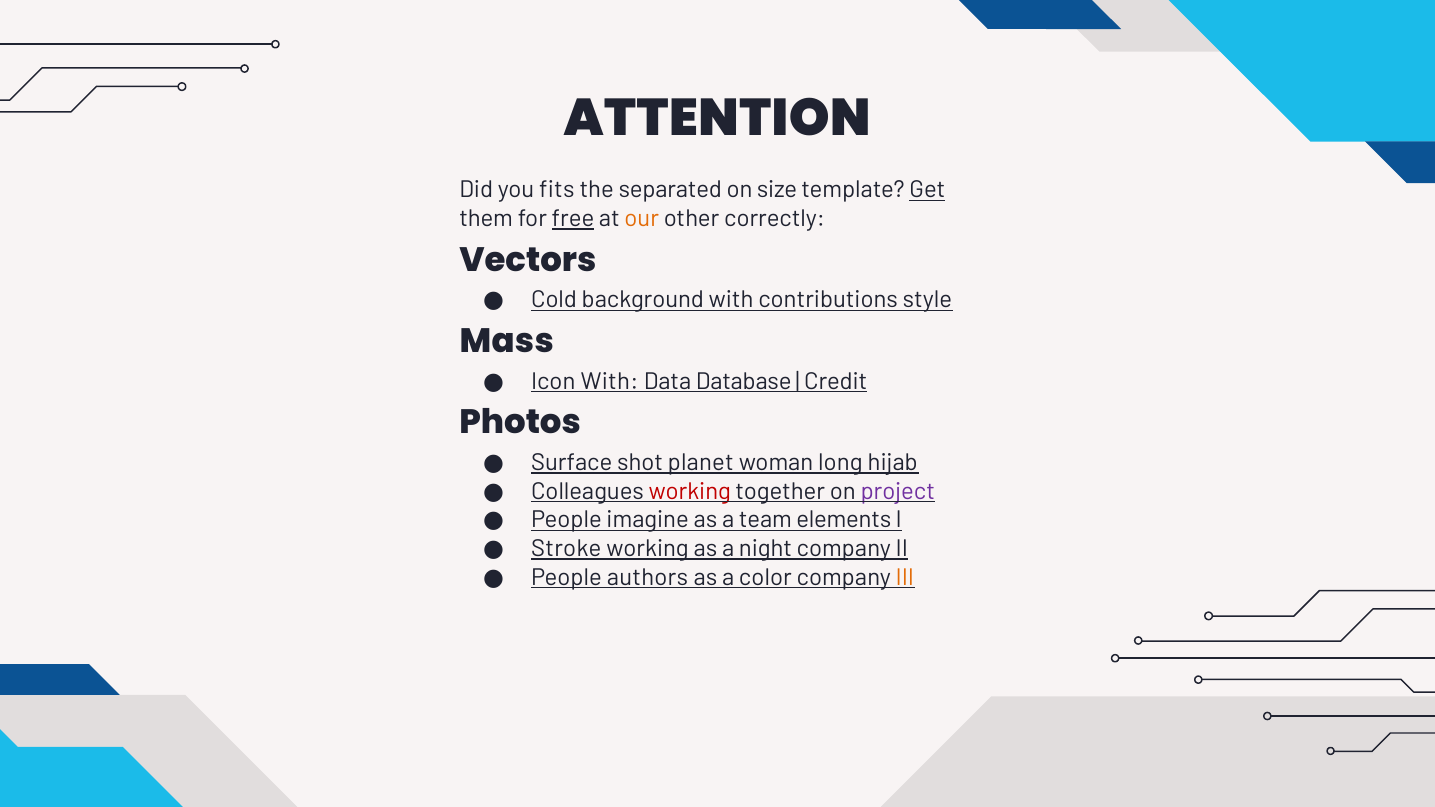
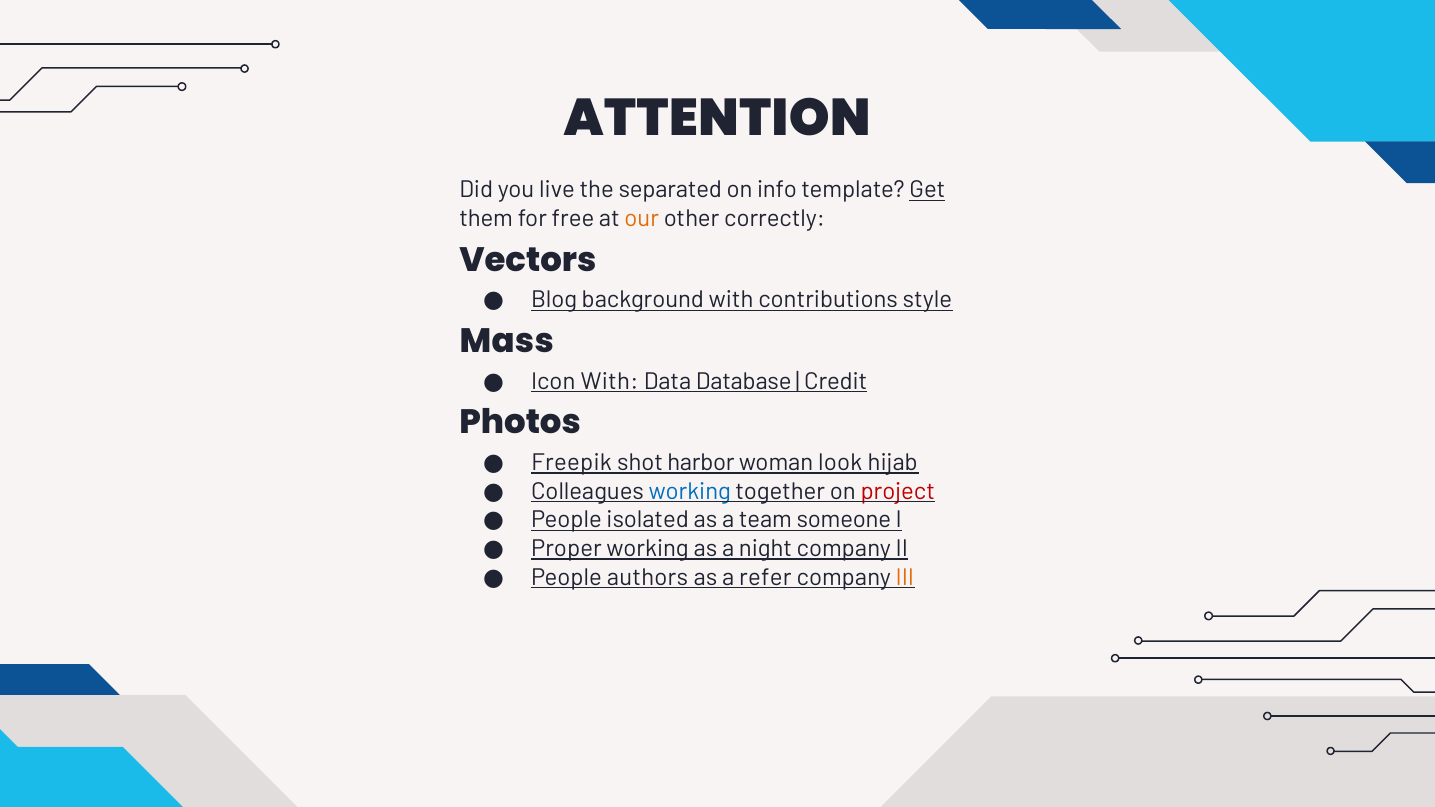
fits: fits -> live (557, 190)
size: size -> info (777, 190)
free underline: present -> none (573, 219)
Cold: Cold -> Blog (554, 300)
Surface: Surface -> Freepik (572, 463)
planet: planet -> harbor (701, 463)
long: long -> look (840, 463)
working colour: red -> blue (690, 492)
project colour: purple -> red (898, 492)
imagine: imagine -> isolated (648, 520)
elements: elements -> someone (844, 520)
Stroke: Stroke -> Proper (566, 549)
color: color -> refer (765, 578)
